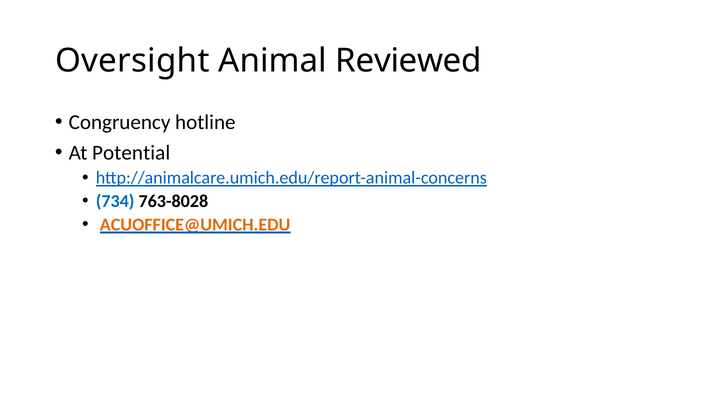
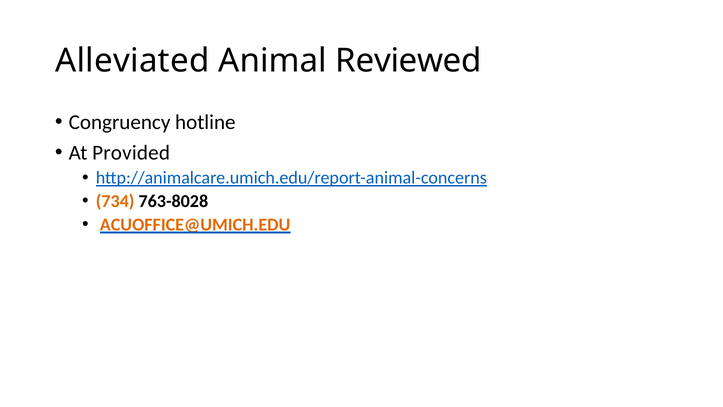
Oversight: Oversight -> Alleviated (132, 61)
Potential: Potential -> Provided (131, 153)
734 colour: blue -> orange (115, 201)
